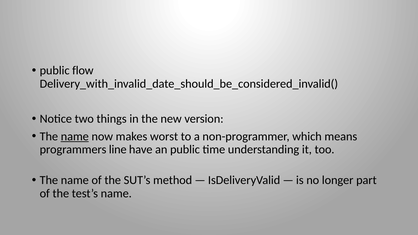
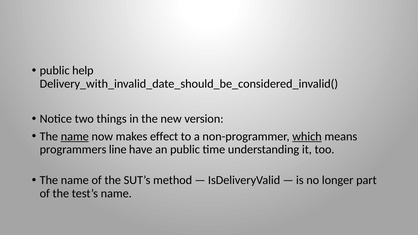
flow: flow -> help (83, 71)
worst: worst -> effect (164, 136)
which underline: none -> present (307, 136)
